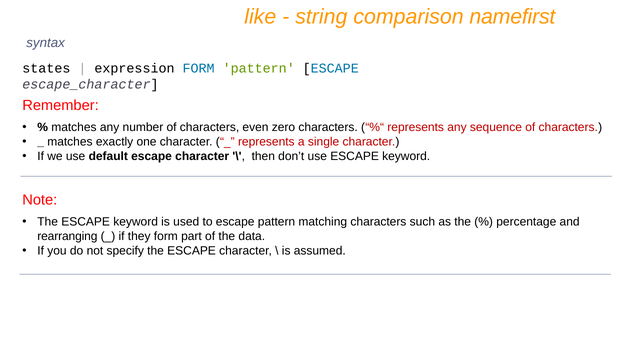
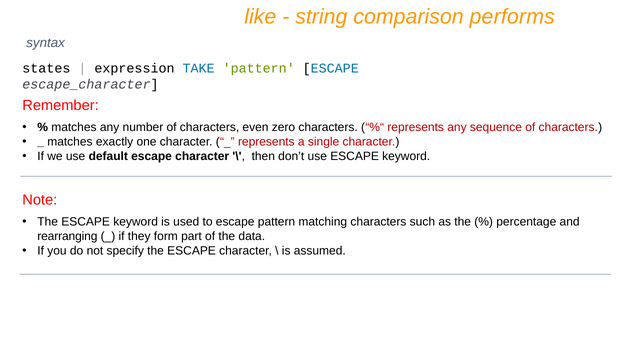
namefirst: namefirst -> performs (512, 17)
expression FORM: FORM -> TAKE (199, 68)
